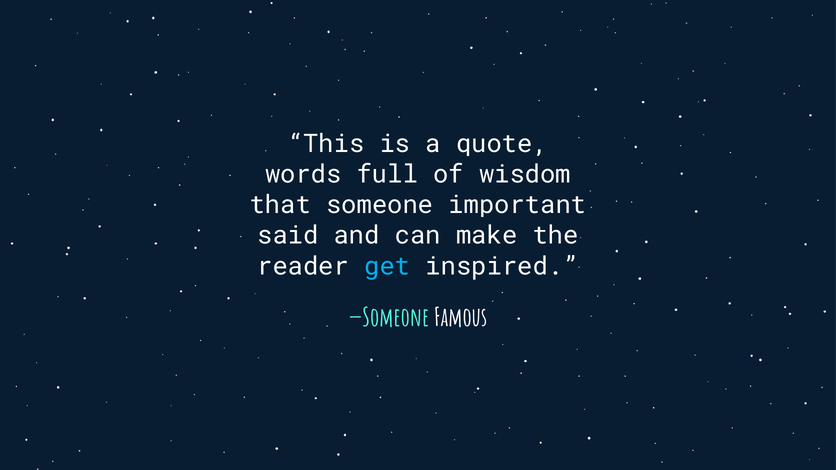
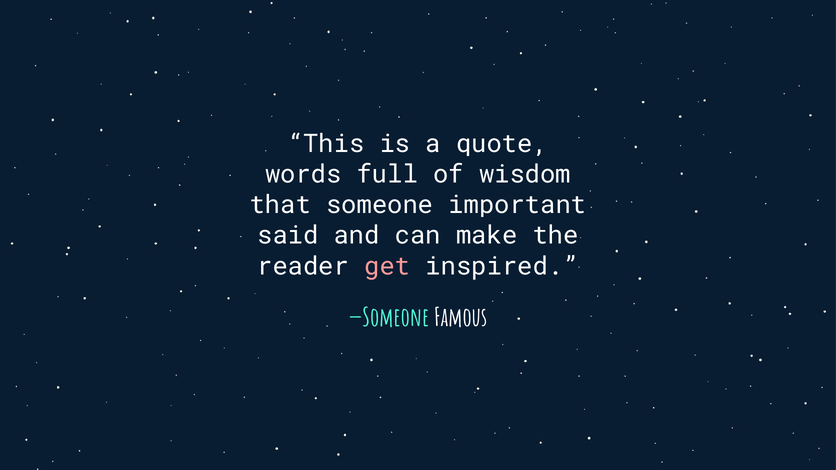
get colour: light blue -> pink (387, 266)
